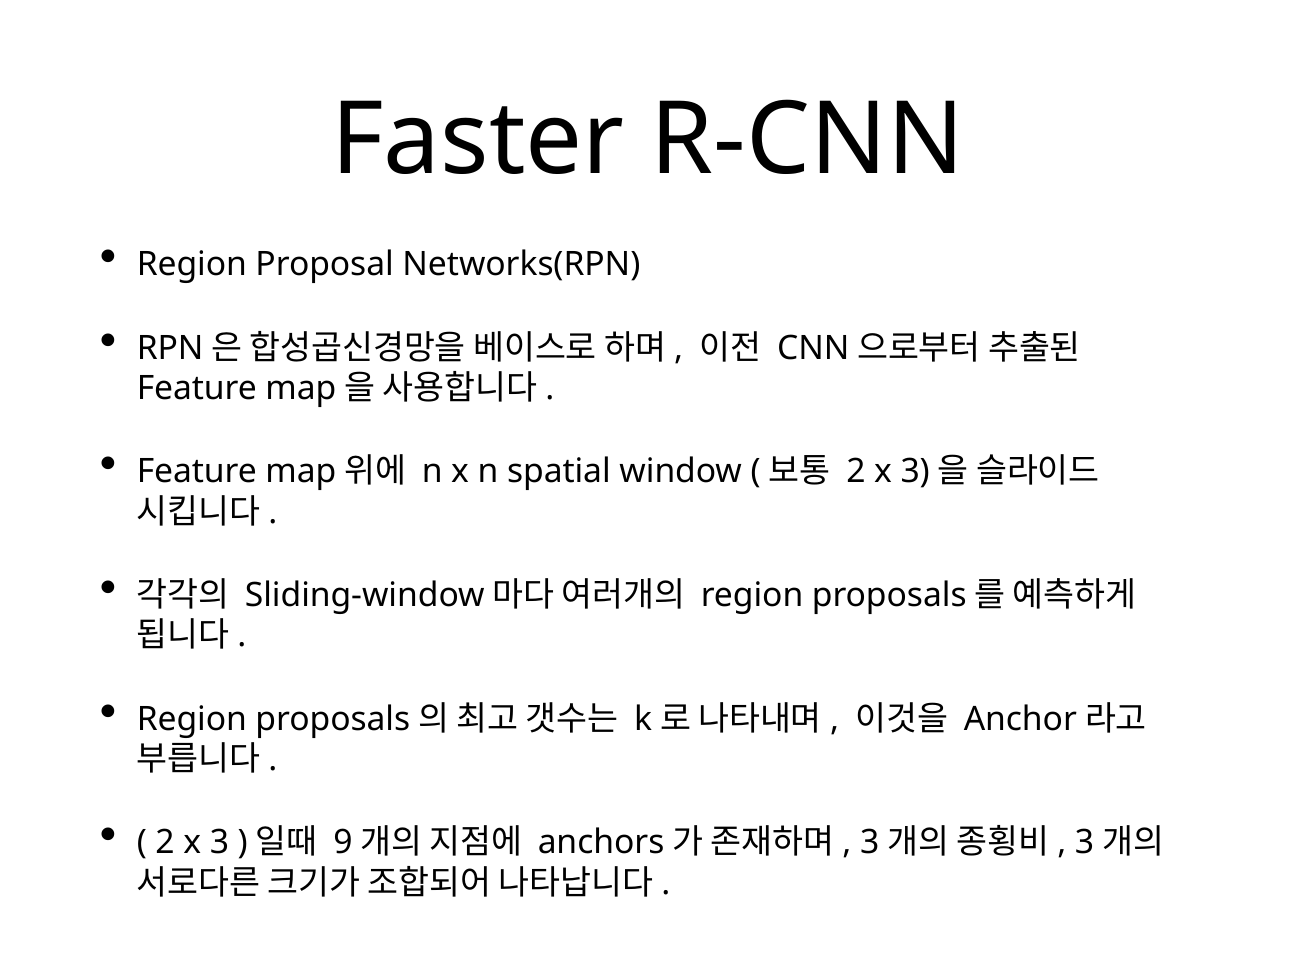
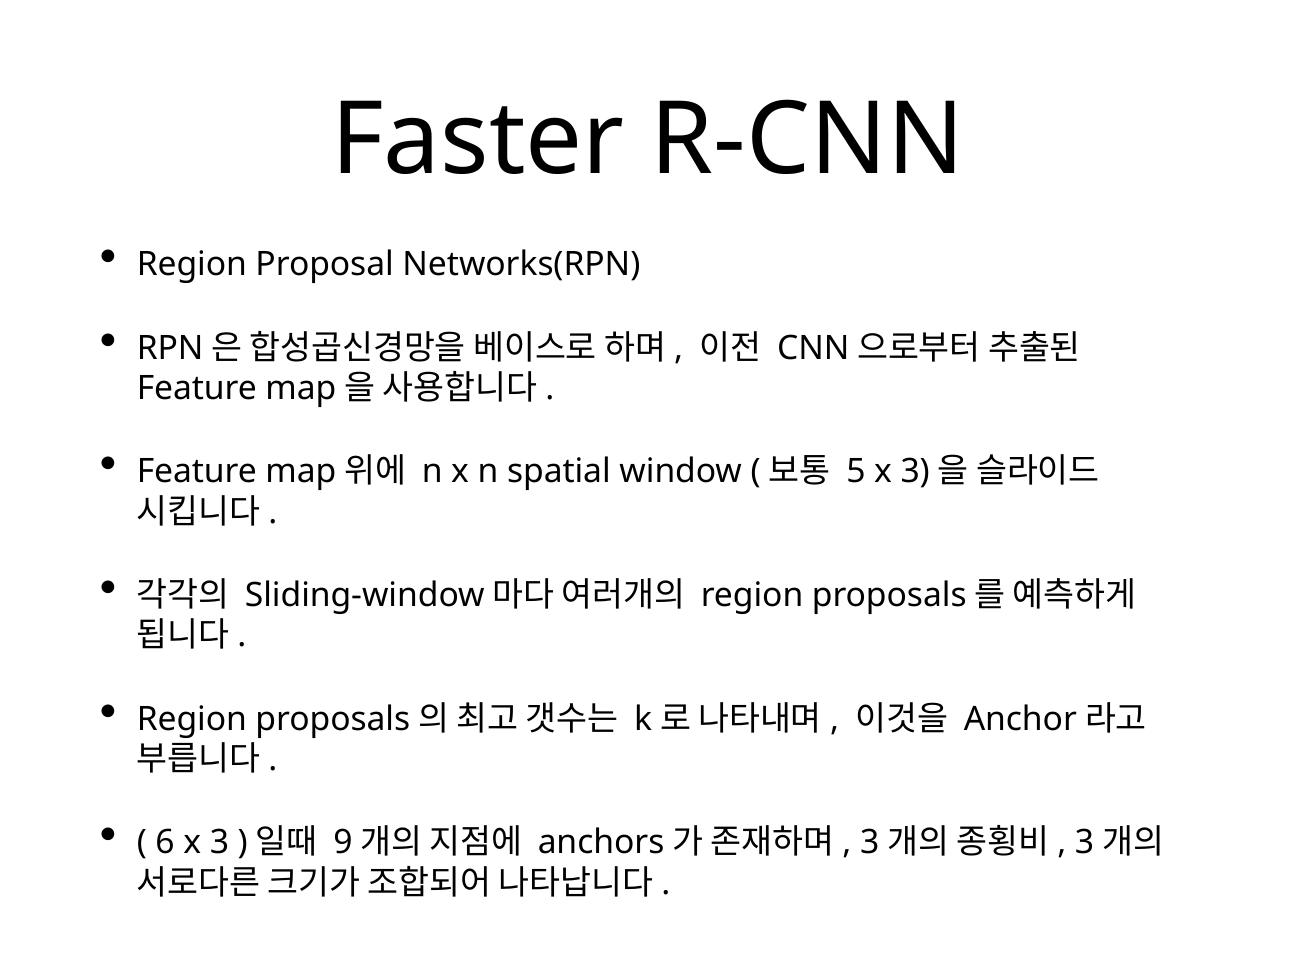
2: 2 -> 5 (856, 472)
2: 2 -> 6 (165, 843)
